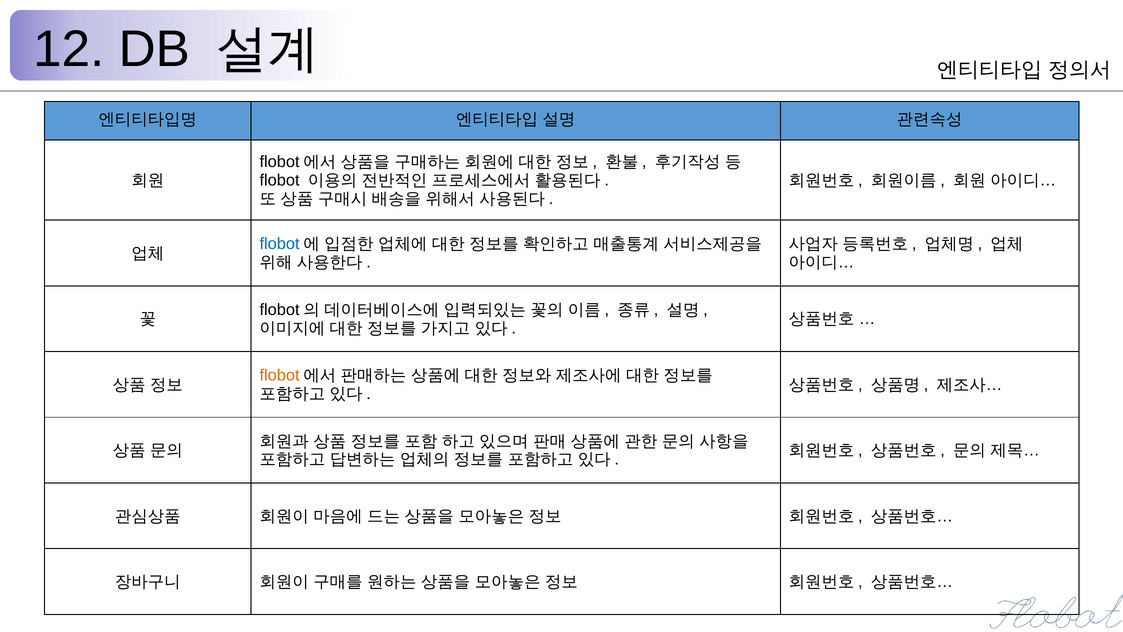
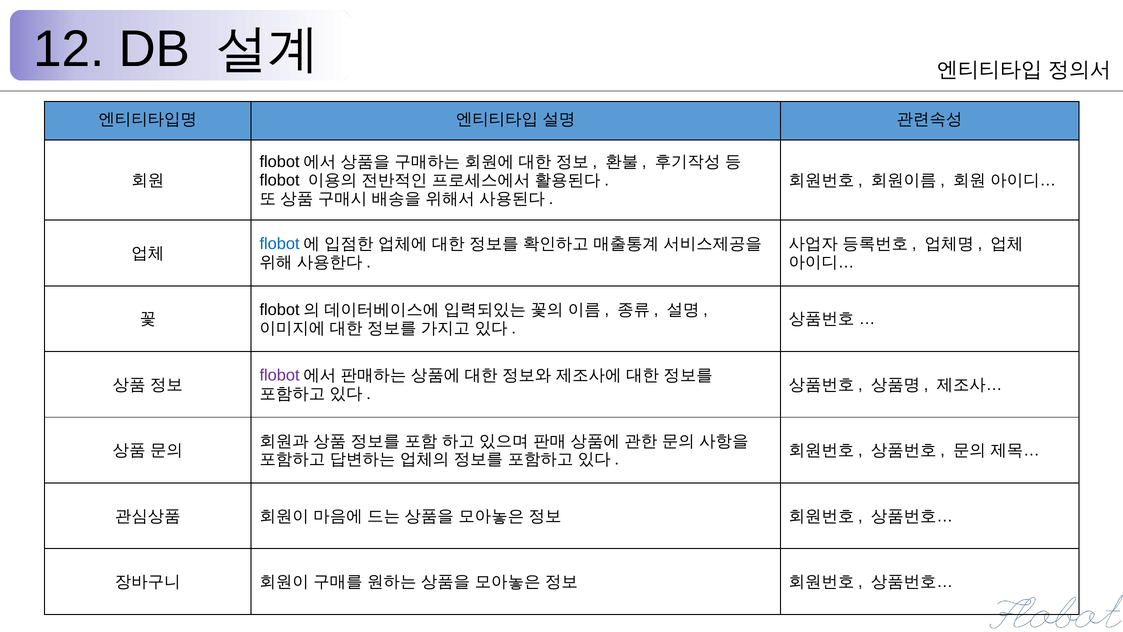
flobot colour: orange -> purple (280, 375)
